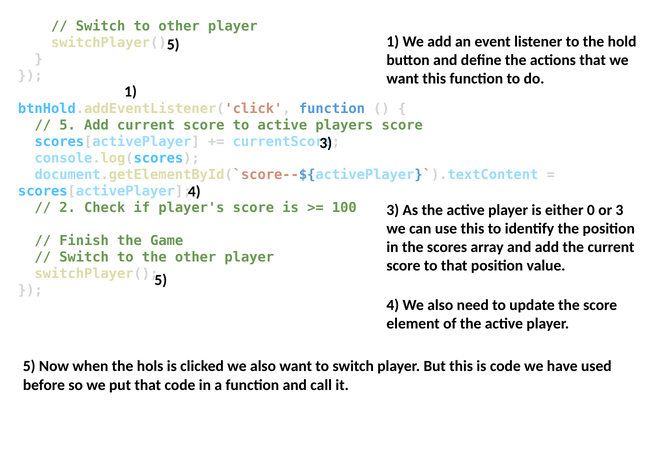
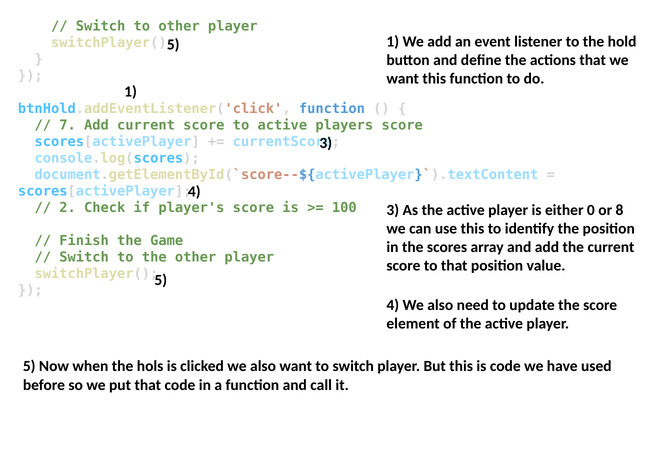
5: 5 -> 7 (68, 125)
or 3: 3 -> 8 (620, 210)
